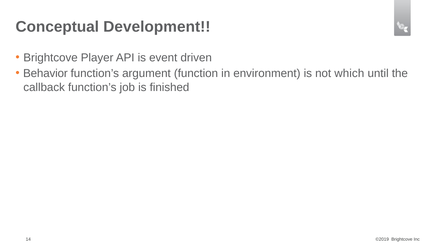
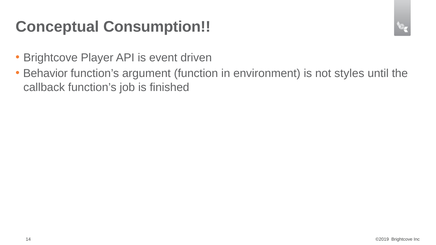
Development: Development -> Consumption (157, 27)
which: which -> styles (349, 73)
